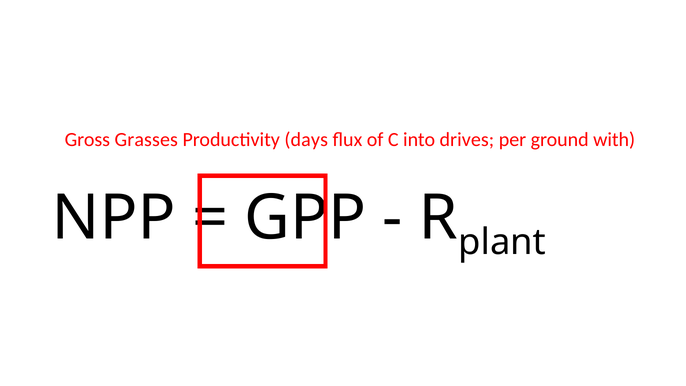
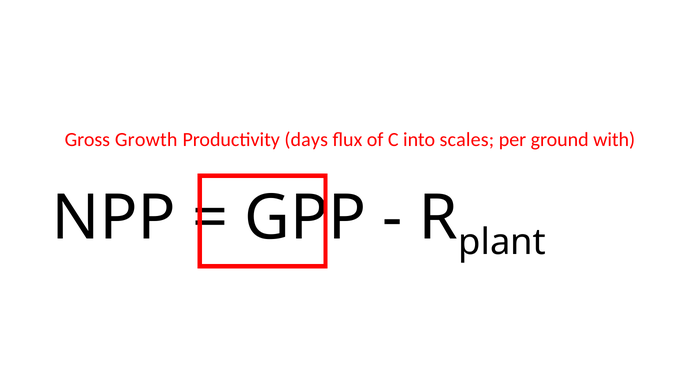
Grasses: Grasses -> Growth (146, 140)
drives: drives -> scales (467, 140)
